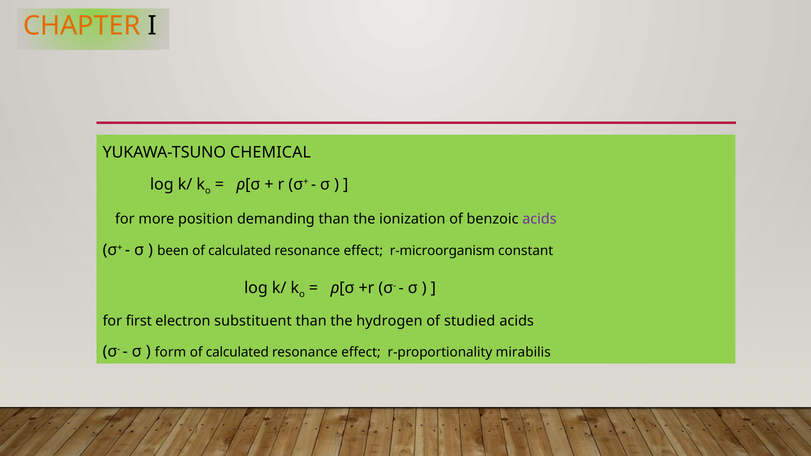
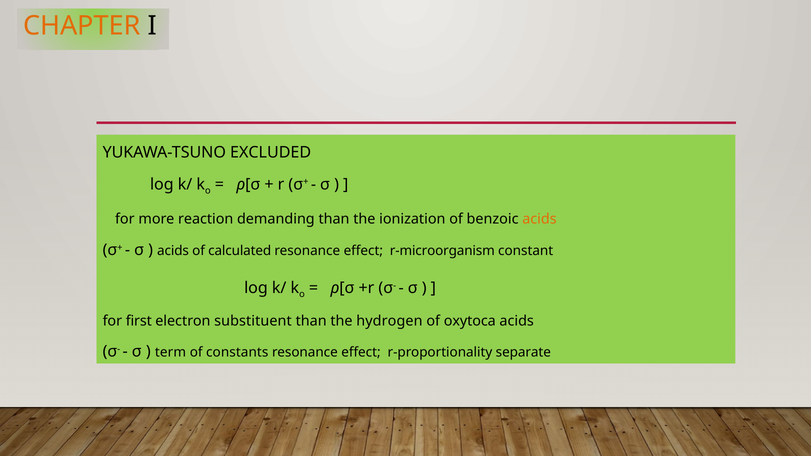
CHEMICAL: CHEMICAL -> EXCLUDED (271, 152)
position: position -> reaction (206, 219)
acids colour: purple -> orange (539, 219)
been: been -> acids (173, 251)
studied: studied -> oxytoca (470, 321)
form: form -> term (171, 352)
calculated: calculated -> constants (237, 352)
mirabilis: mirabilis -> separate (523, 352)
